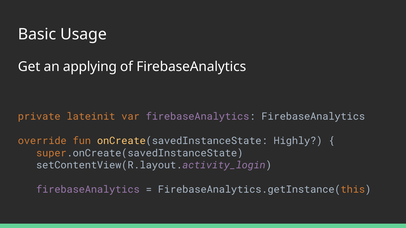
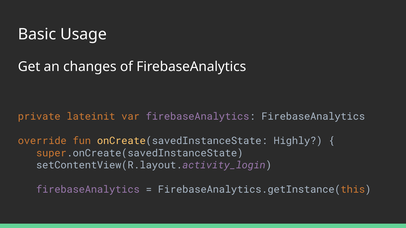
applying: applying -> changes (90, 67)
